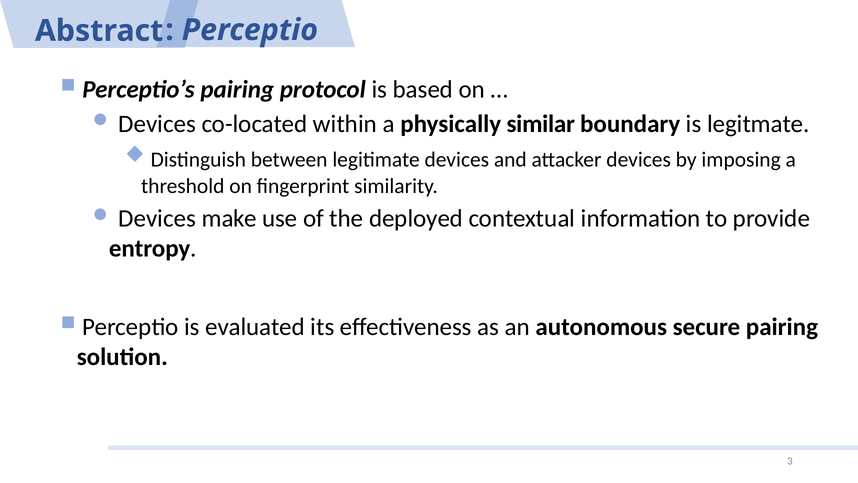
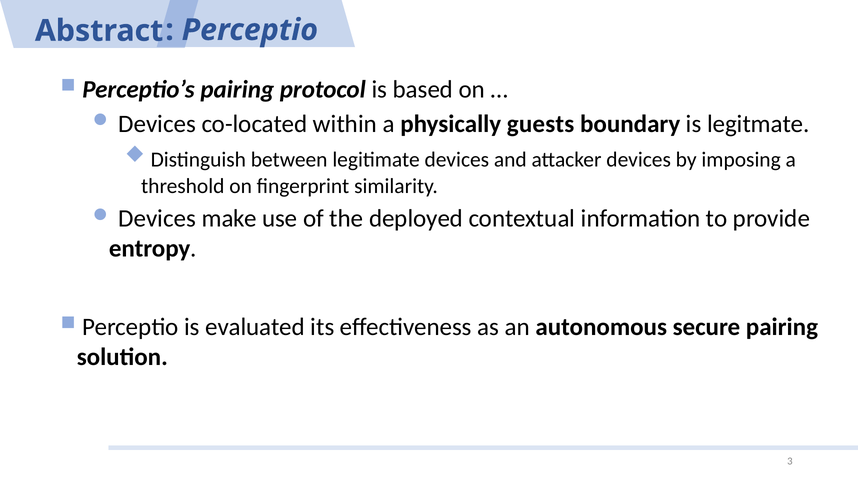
similar: similar -> guests (541, 124)
